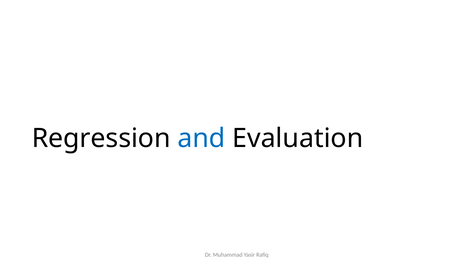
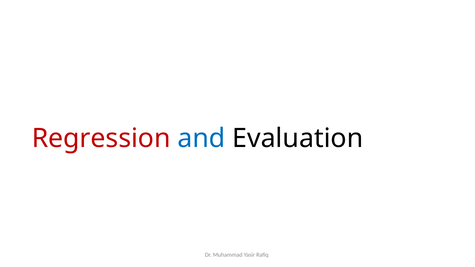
Regression colour: black -> red (101, 138)
